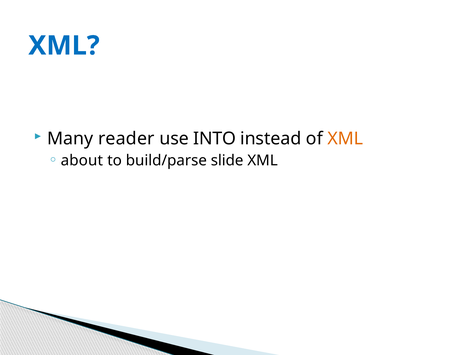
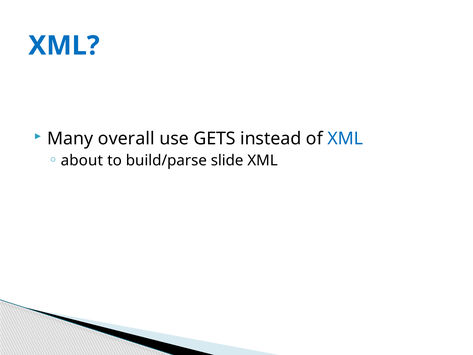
reader: reader -> overall (126, 139)
INTO: INTO -> GETS (215, 139)
XML colour: orange -> blue (345, 139)
